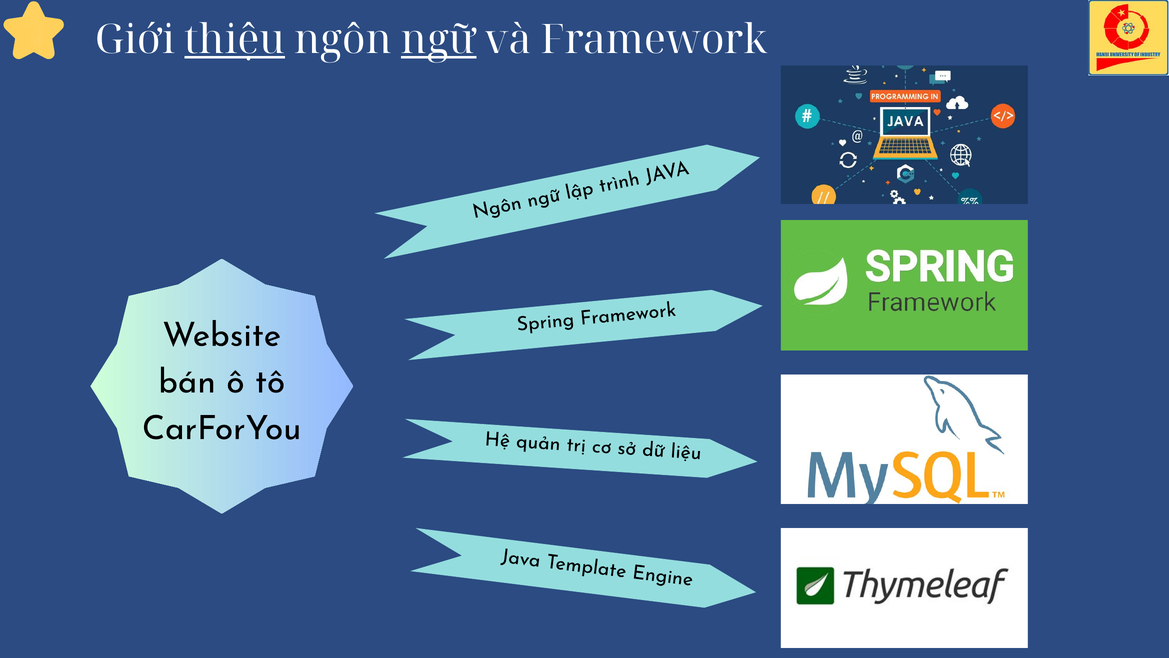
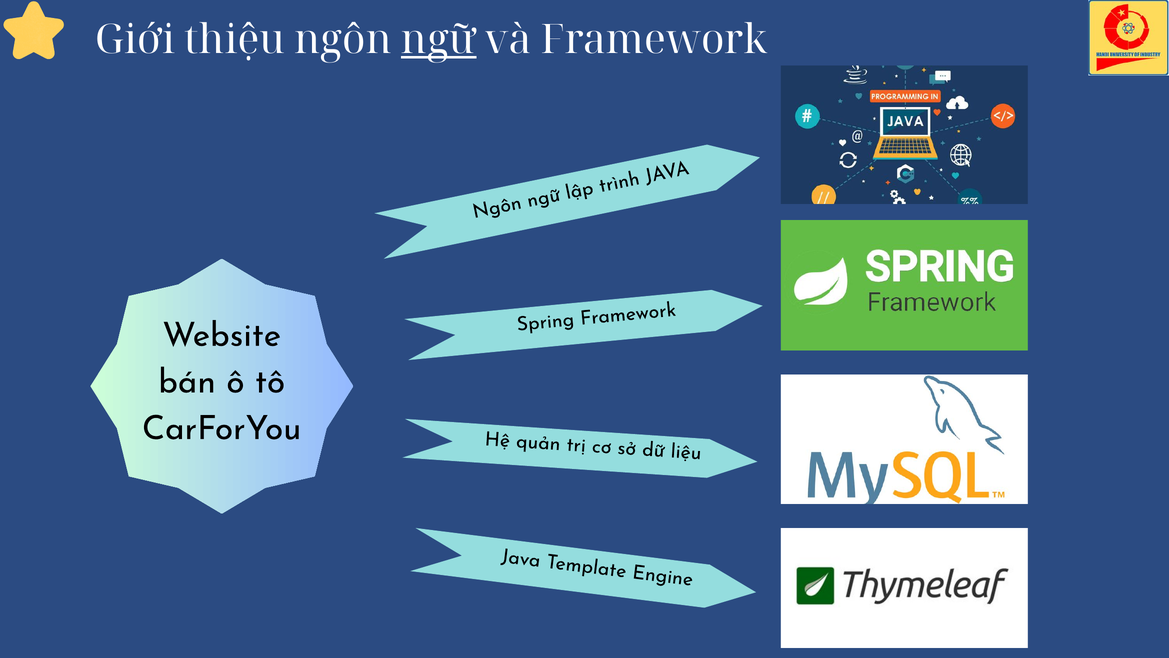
thiệu underline: present -> none (235, 40)
